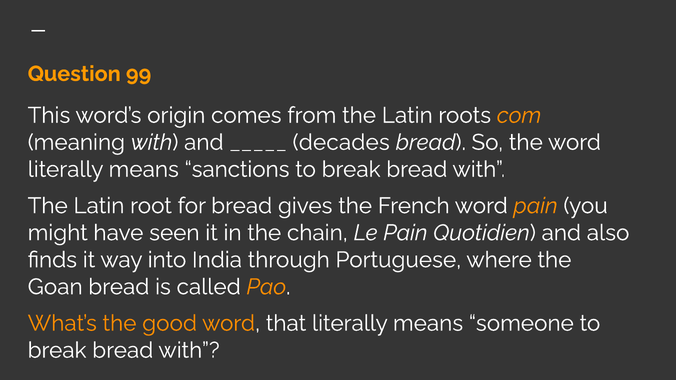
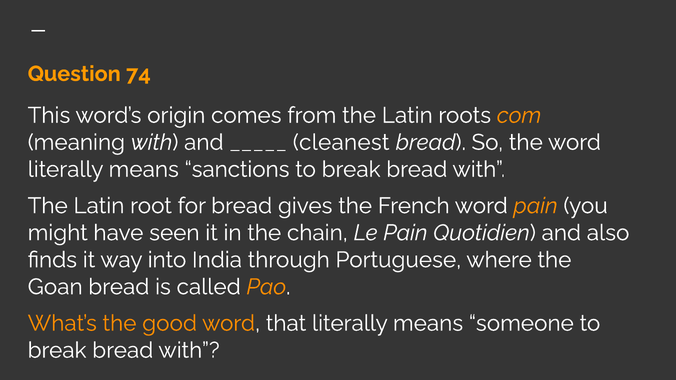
99: 99 -> 74 (138, 74)
decades: decades -> cleanest (341, 142)
